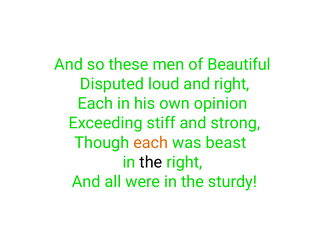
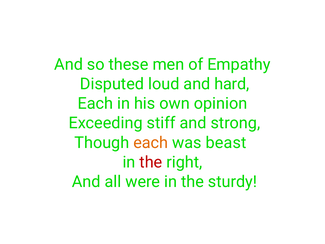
Beautiful: Beautiful -> Empathy (239, 64)
and right: right -> hard (232, 84)
the colour: black -> red (151, 162)
